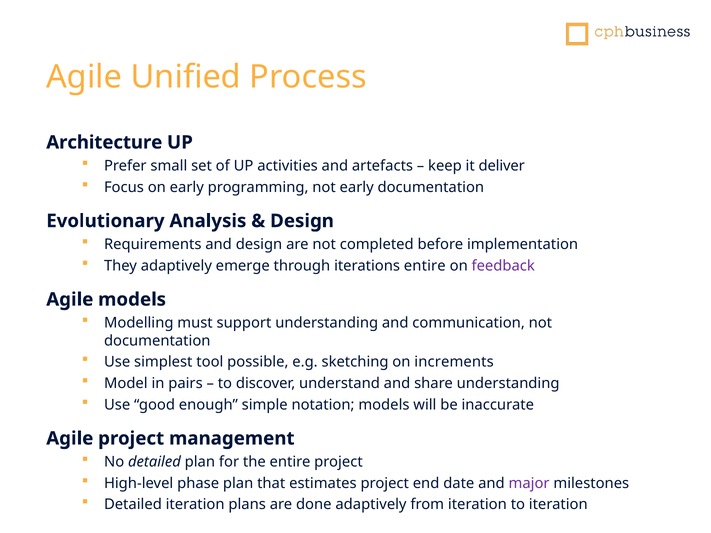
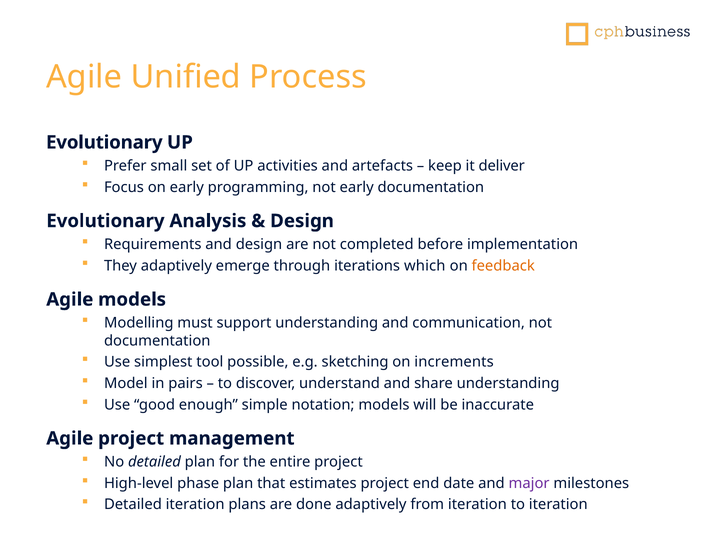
Architecture: Architecture -> Evolutionary (104, 142)
iterations entire: entire -> which (425, 266)
feedback colour: purple -> orange (503, 266)
